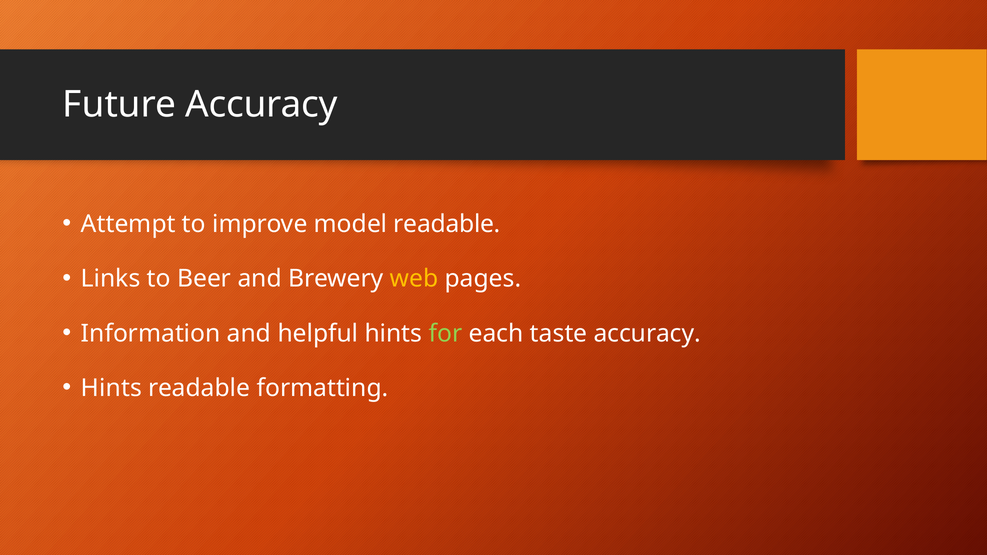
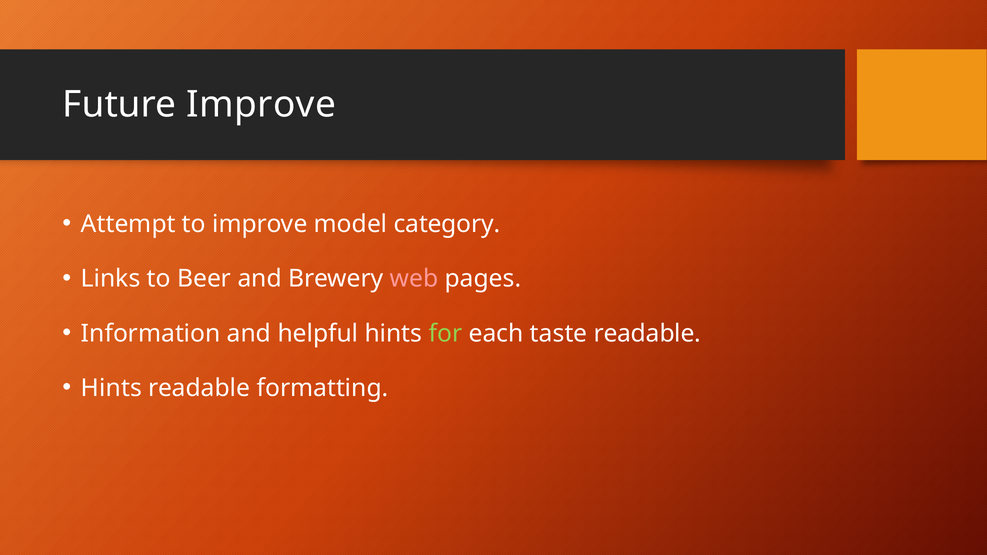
Future Accuracy: Accuracy -> Improve (261, 104)
model readable: readable -> category (447, 224)
web colour: yellow -> pink (414, 279)
taste accuracy: accuracy -> readable (647, 334)
